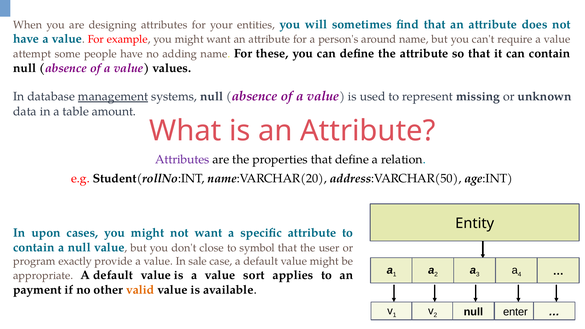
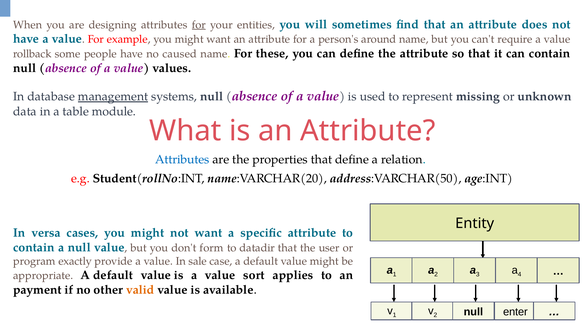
for underline: none -> present (199, 25)
attempt: attempt -> rollback (32, 54)
adding: adding -> caused (180, 54)
amount: amount -> module (114, 111)
Attributes colour: purple -> blue (182, 159)
upon: upon -> versa (46, 233)
close: close -> form (212, 248)
symbol: symbol -> datadir (257, 248)
